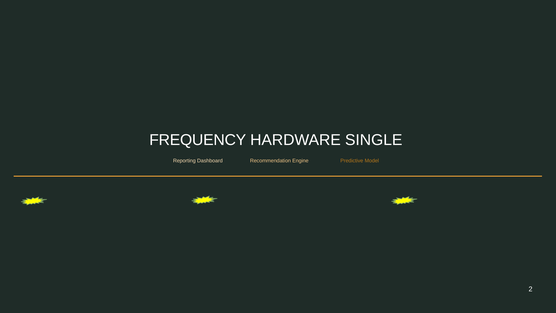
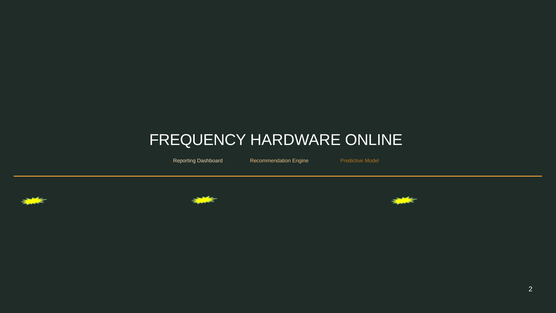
SINGLE: SINGLE -> ONLINE (374, 140)
